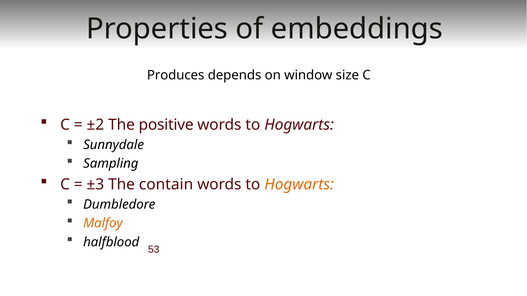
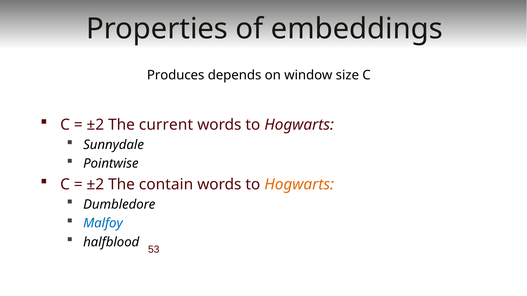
positive: positive -> current (166, 125)
Sampling: Sampling -> Pointwise (111, 164)
±3: ±3 -> ±2 (95, 185)
Malfoy colour: orange -> blue (103, 224)
